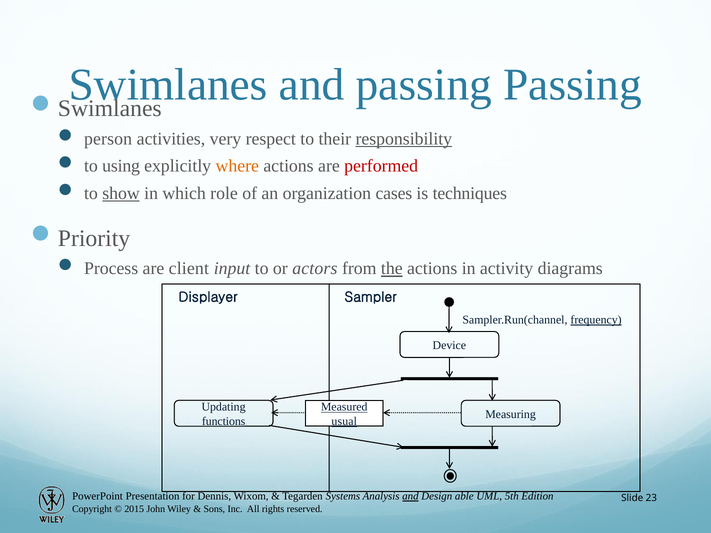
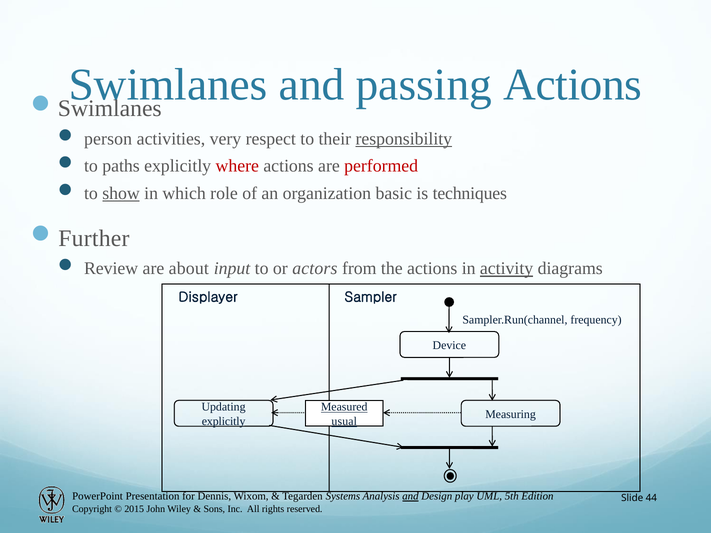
passing Passing: Passing -> Actions (573, 85)
using: using -> paths (121, 166)
where colour: orange -> red (237, 166)
cases: cases -> basic (394, 193)
Priority: Priority -> Further (94, 238)
Process: Process -> Review (111, 269)
client: client -> about (189, 269)
the underline: present -> none (392, 269)
activity underline: none -> present (507, 269)
frequency underline: present -> none (596, 320)
functions: functions -> explicitly (224, 421)
able: able -> play (464, 497)
23: 23 -> 44 (651, 498)
